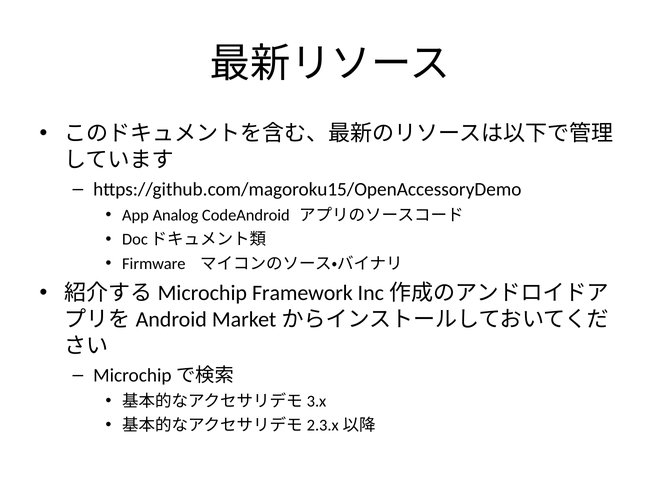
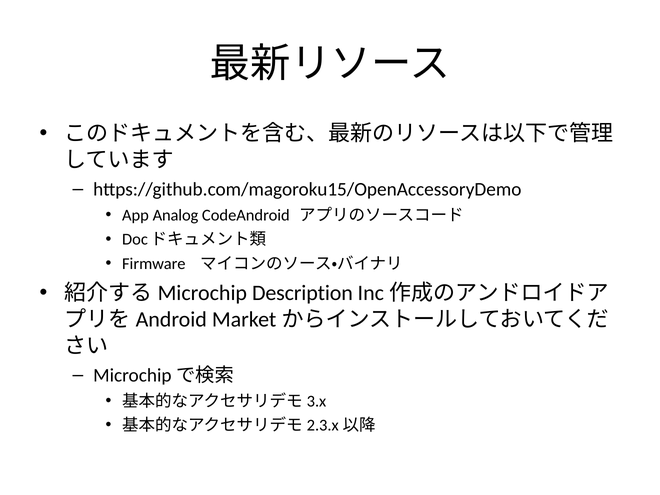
Framework: Framework -> Description (302, 293)
